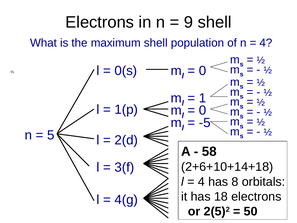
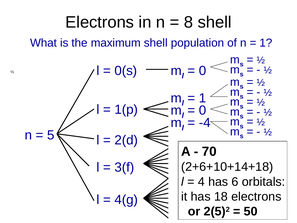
9: 9 -> 8 (189, 22)
4: 4 -> 1 (266, 43)
-5: -5 -> -4 (205, 123)
58: 58 -> 70 (209, 151)
8: 8 -> 6 (235, 182)
